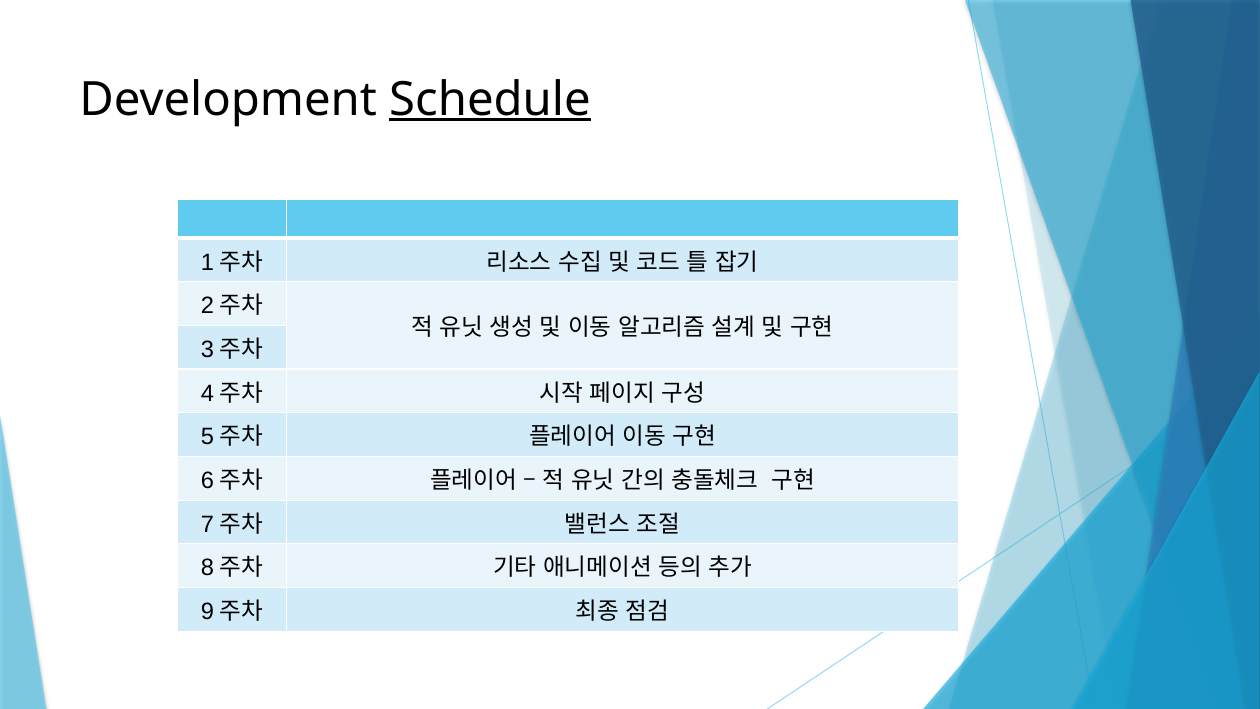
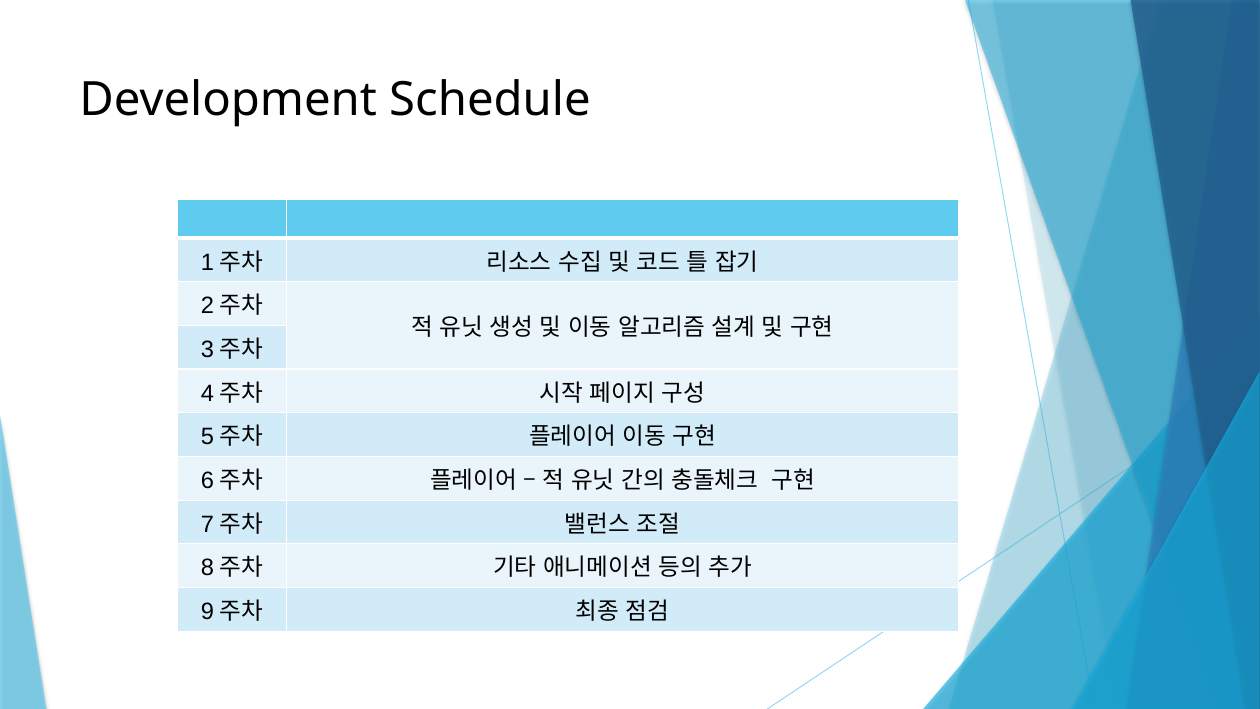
Schedule underline: present -> none (490, 99)
